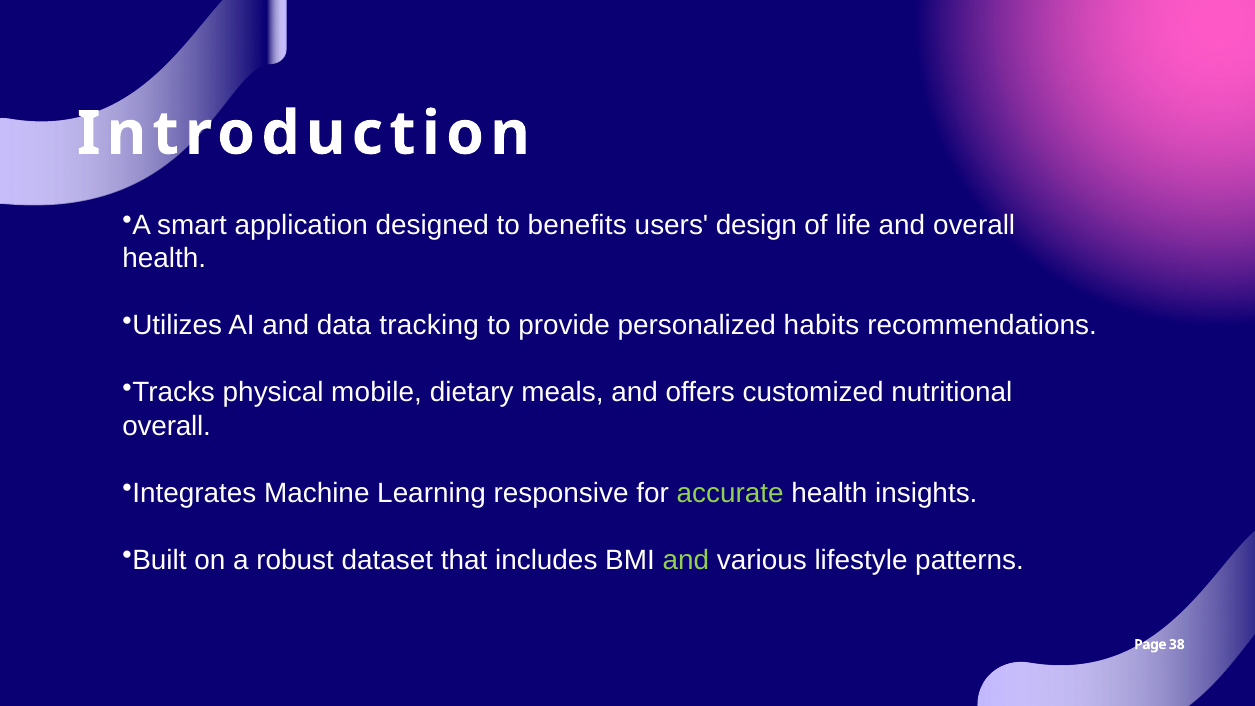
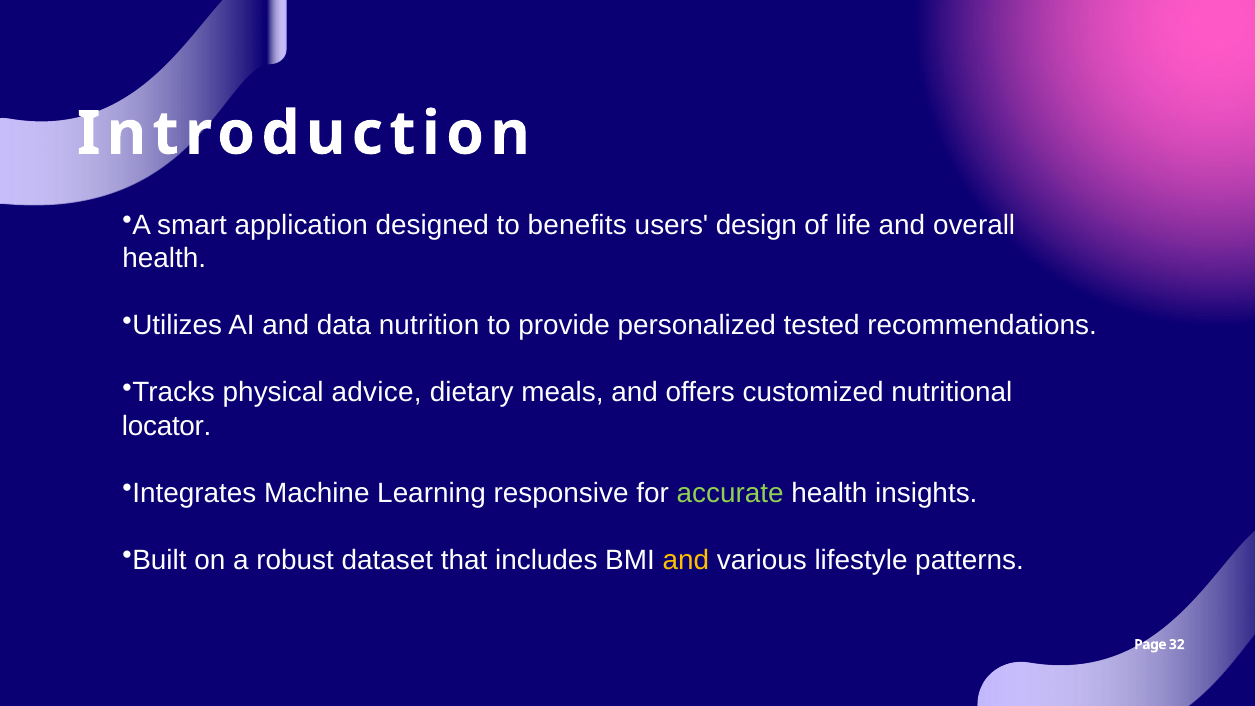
tracking: tracking -> nutrition (429, 326)
habits: habits -> tested (822, 326)
mobile: mobile -> advice (377, 393)
overall: overall -> locator (167, 426)
and colour: light green -> yellow (686, 560)
38: 38 -> 32 (1177, 644)
